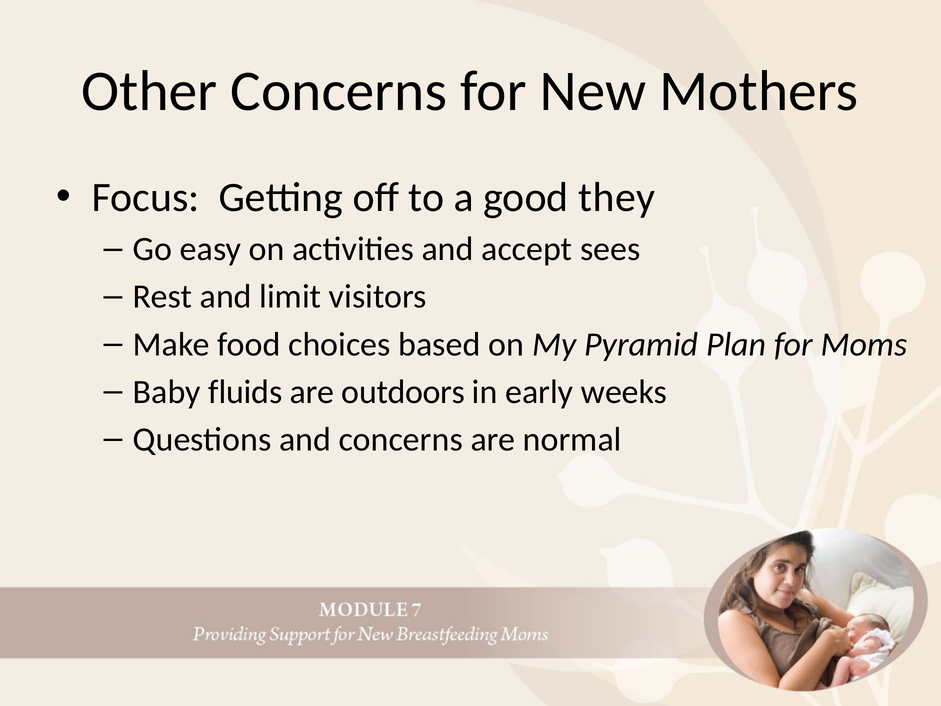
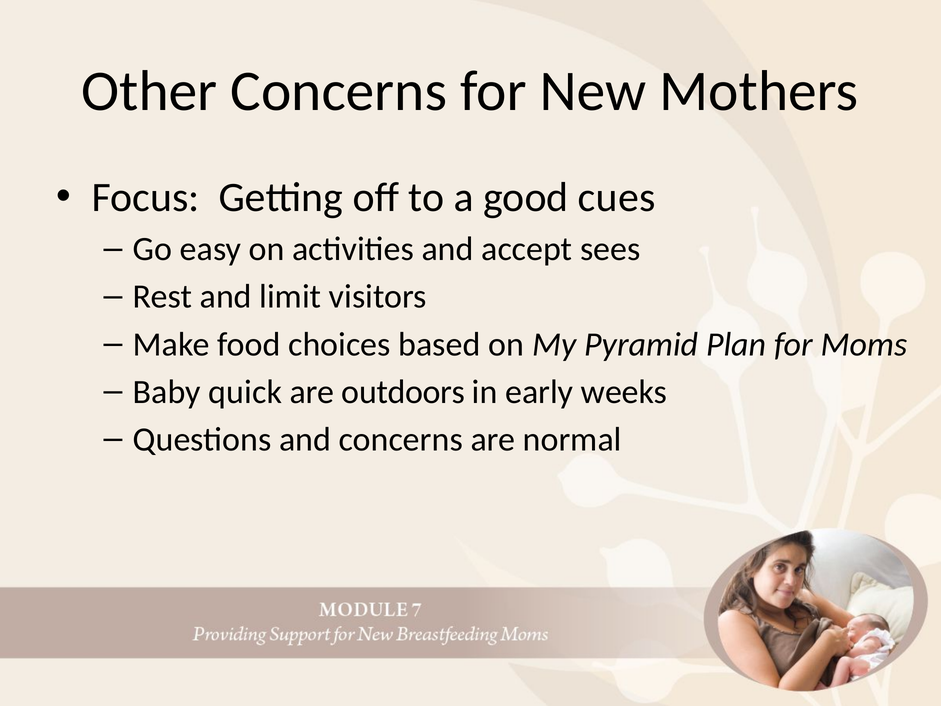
they: they -> cues (617, 197)
fluids: fluids -> quick (245, 392)
